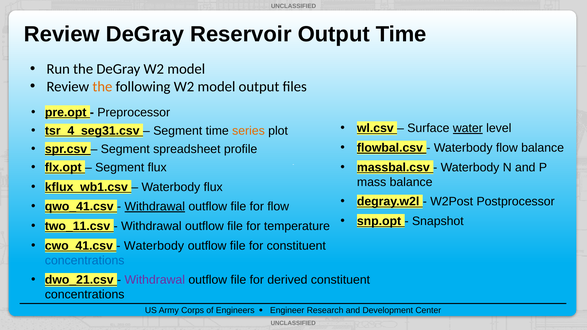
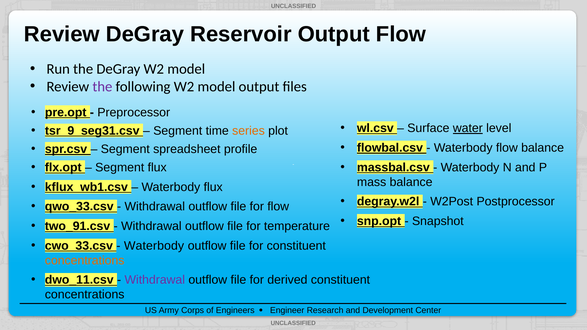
Output Time: Time -> Flow (401, 34)
the colour: orange -> purple (102, 87)
tsr_4_seg31.csv: tsr_4_seg31.csv -> tsr_9_seg31.csv (92, 131)
qwo_41.csv: qwo_41.csv -> qwo_33.csv (79, 207)
Withdrawal underline: present -> none (155, 207)
two_11.csv: two_11.csv -> two_91.csv (78, 226)
cwo_41.csv: cwo_41.csv -> cwo_33.csv (79, 246)
concentrations colour: blue -> orange (85, 261)
dwo_21.csv: dwo_21.csv -> dwo_11.csv (79, 280)
